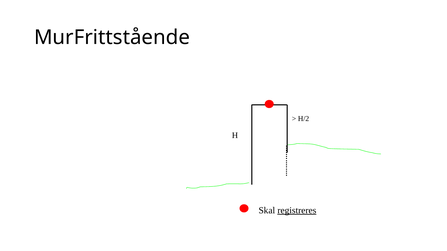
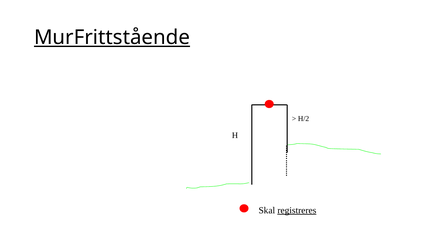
MurFrittstående underline: none -> present (112, 38)
